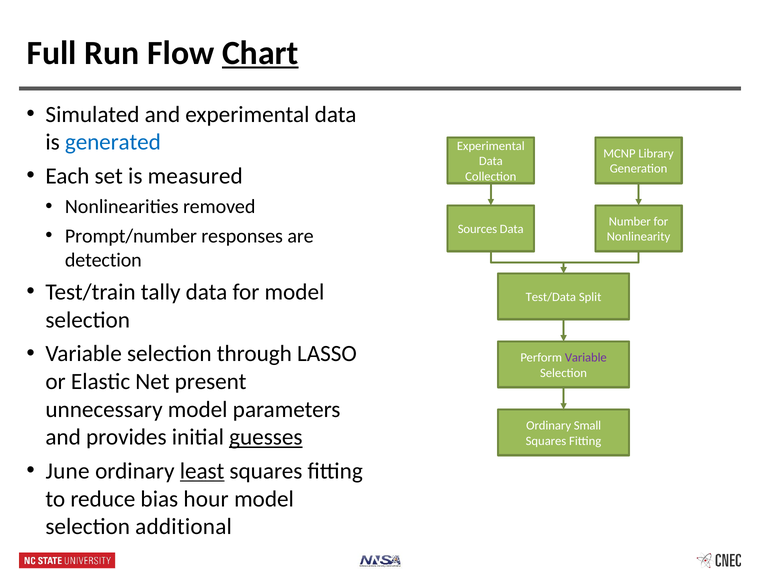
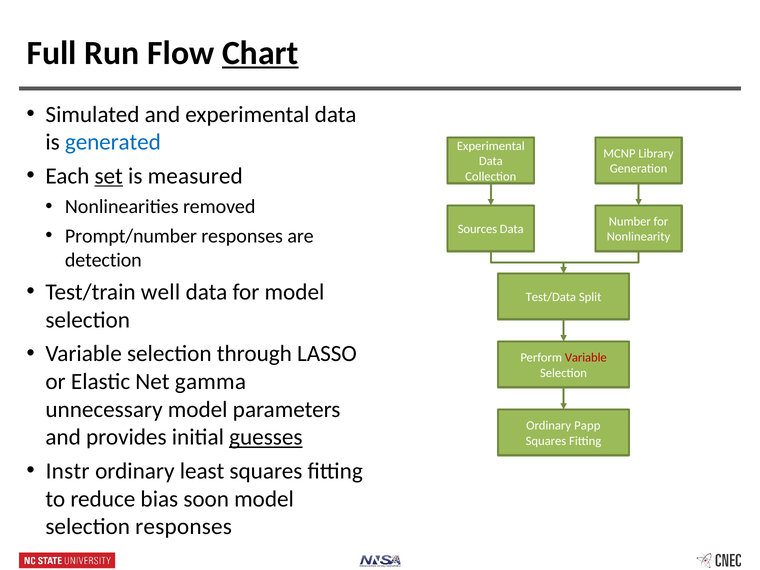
set underline: none -> present (109, 176)
tally: tally -> well (161, 292)
Variable colour: purple -> red (586, 358)
present: present -> gamma (210, 382)
Small: Small -> Papp (587, 426)
June: June -> Instr (68, 471)
least underline: present -> none (202, 471)
hour: hour -> soon (206, 499)
selection additional: additional -> responses (184, 527)
